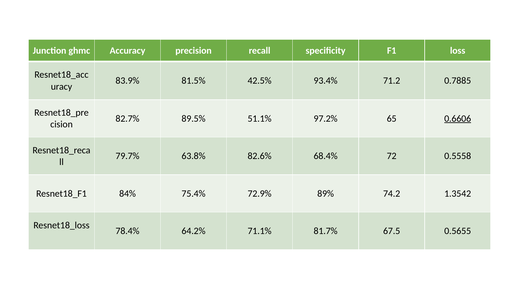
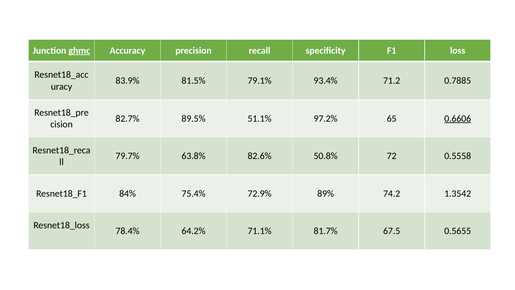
ghmc underline: none -> present (79, 50)
42.5%: 42.5% -> 79.1% (260, 81)
68.4%: 68.4% -> 50.8% (326, 156)
